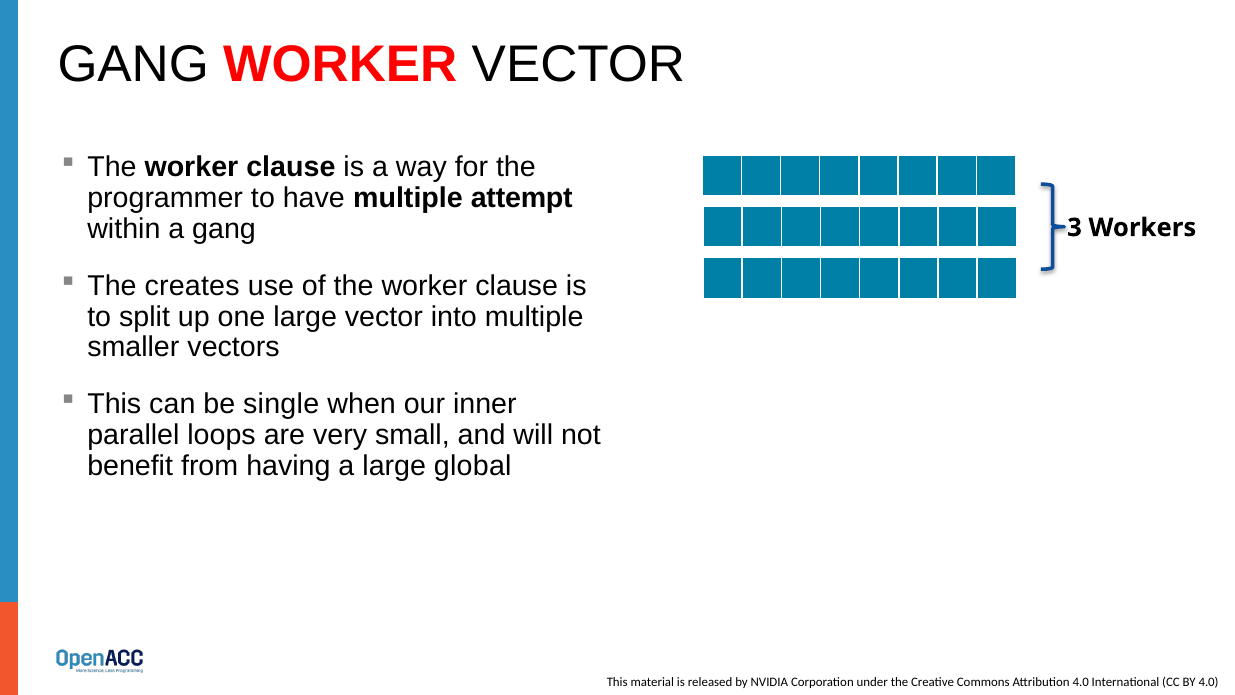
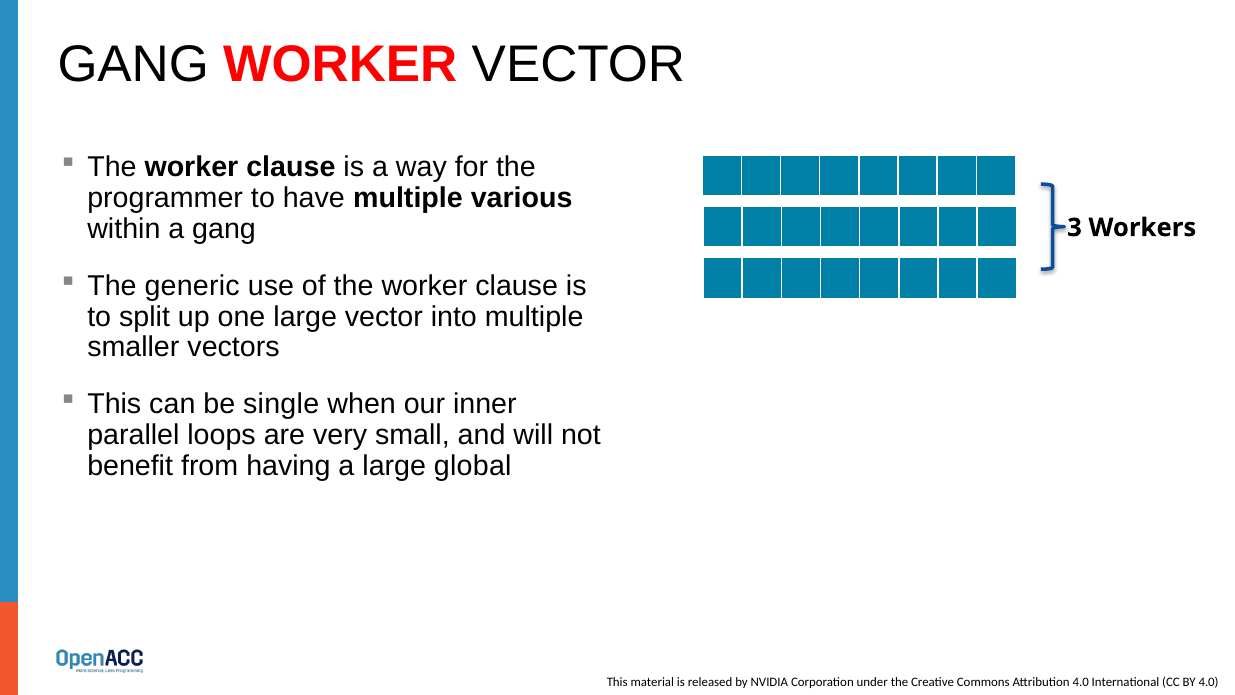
attempt: attempt -> various (522, 198)
creates: creates -> generic (192, 286)
